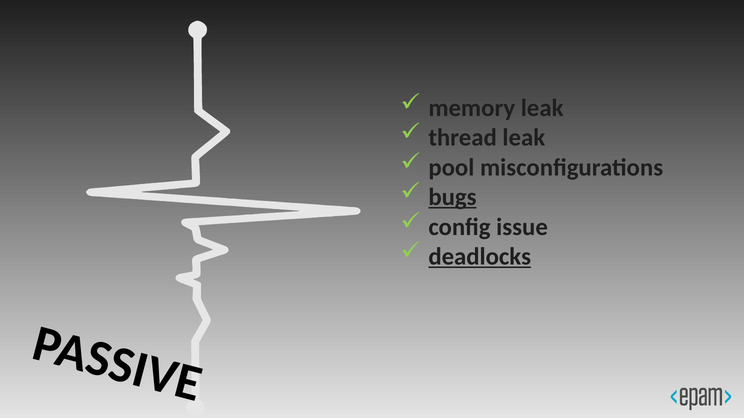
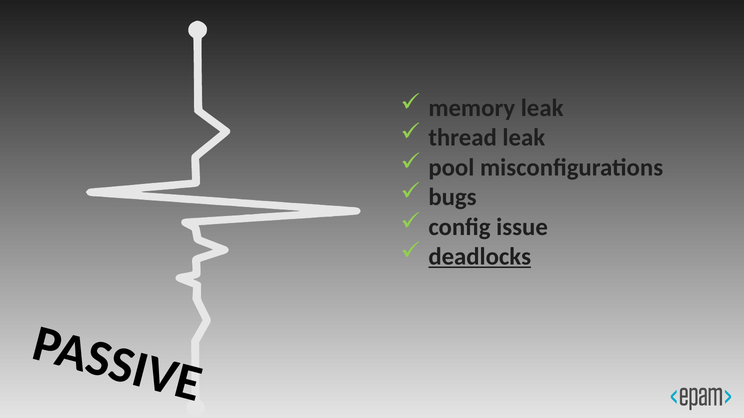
bugs underline: present -> none (452, 197)
